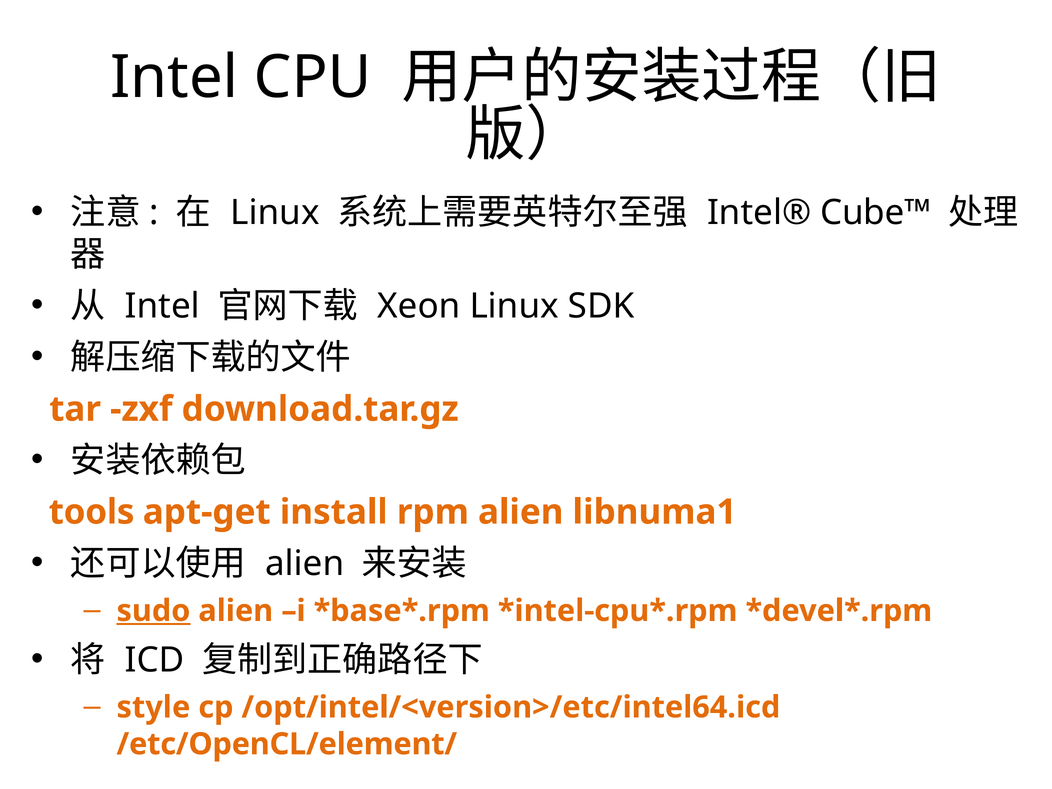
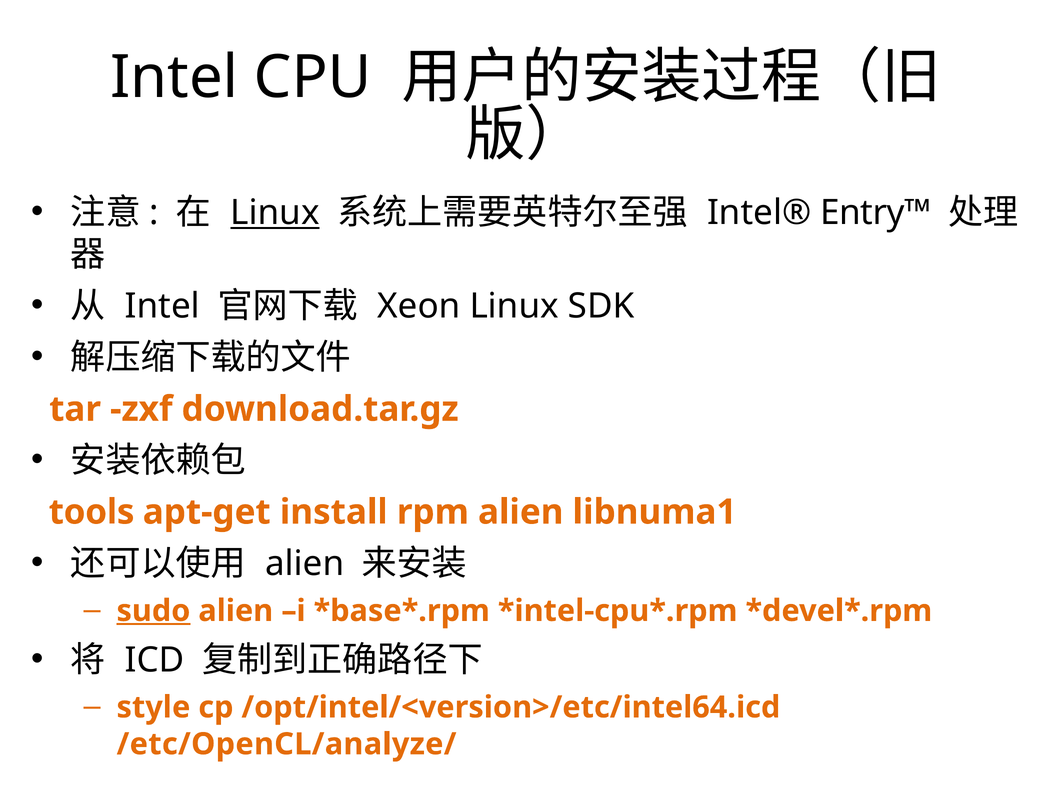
Linux underline: none -> present (275, 213)
Cube™: Cube™ -> Entry™ (876, 213)
/etc/OpenCL/element/: /etc/OpenCL/element/ -> /etc/OpenCL/analyze/ (287, 744)
